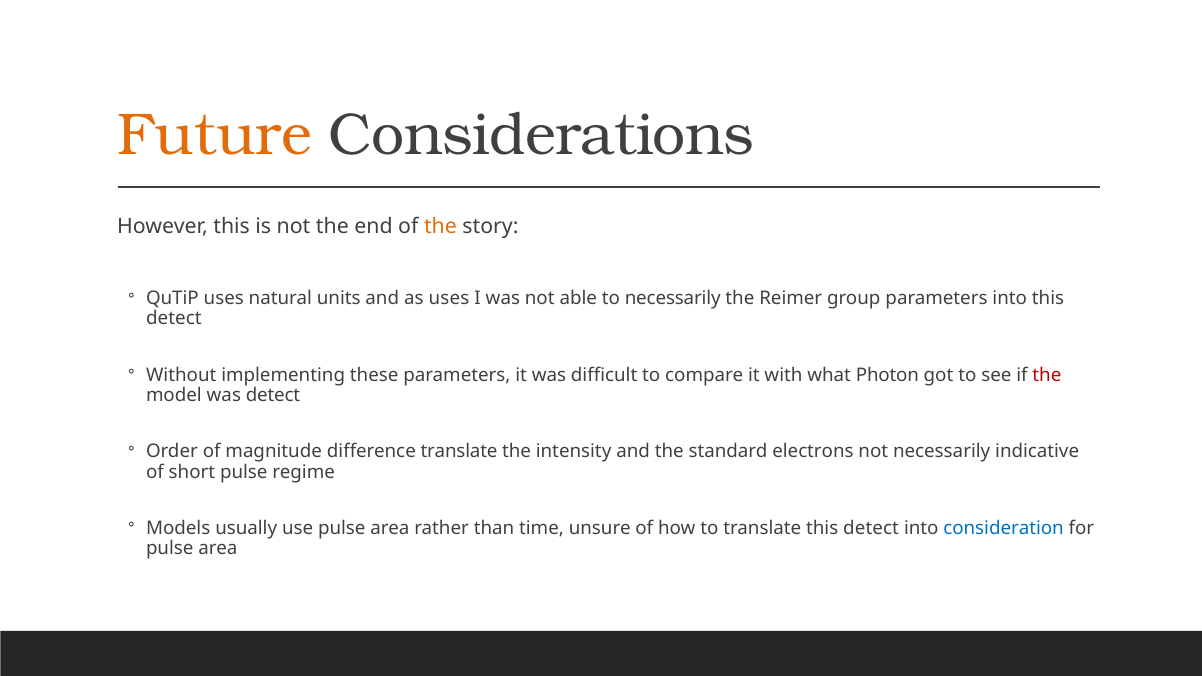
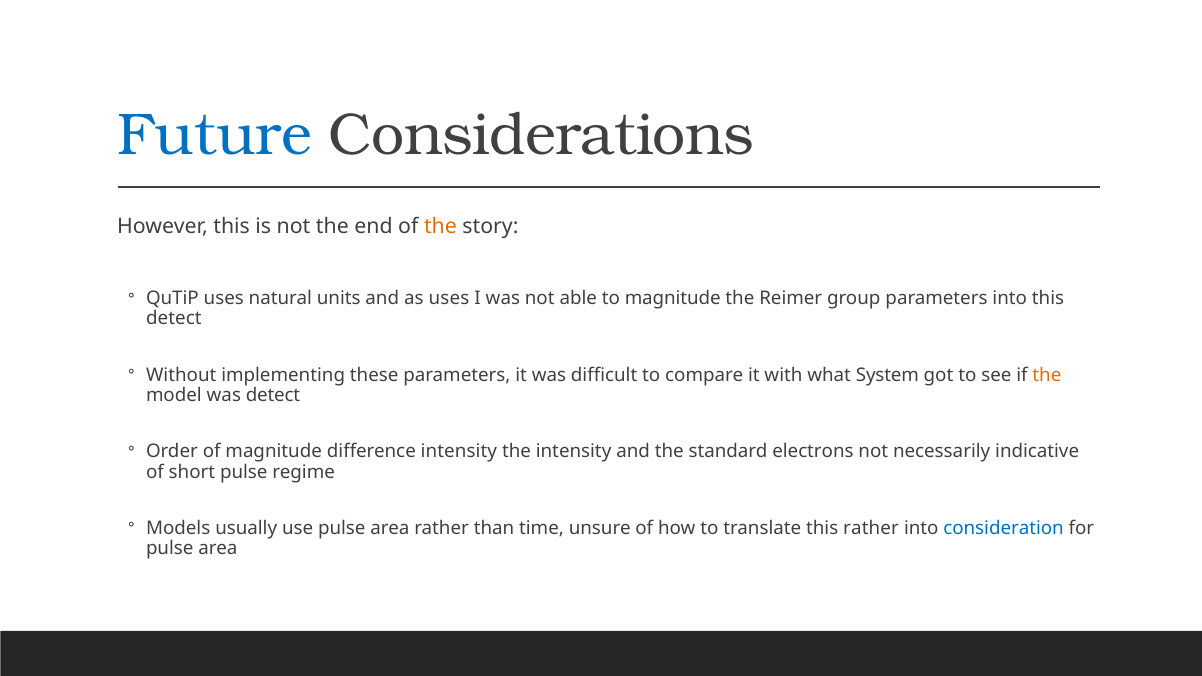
Future colour: orange -> blue (215, 135)
to necessarily: necessarily -> magnitude (673, 299)
Photon: Photon -> System (887, 375)
the colour: red -> orange (1047, 375)
difference translate: translate -> intensity (459, 452)
translate this detect: detect -> rather (871, 528)
